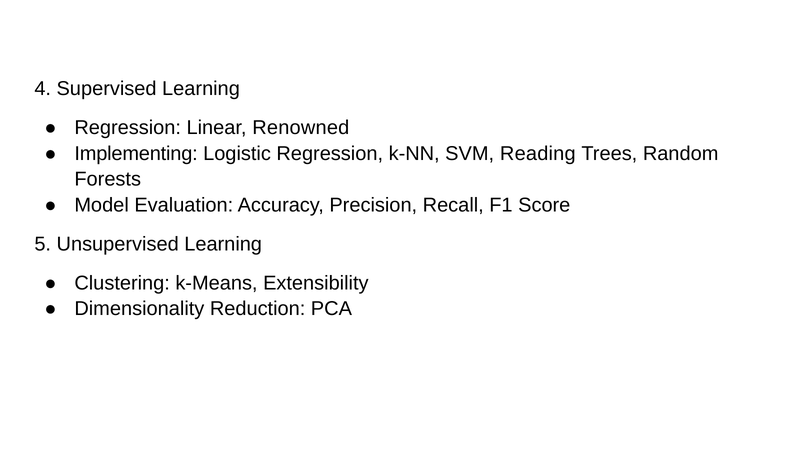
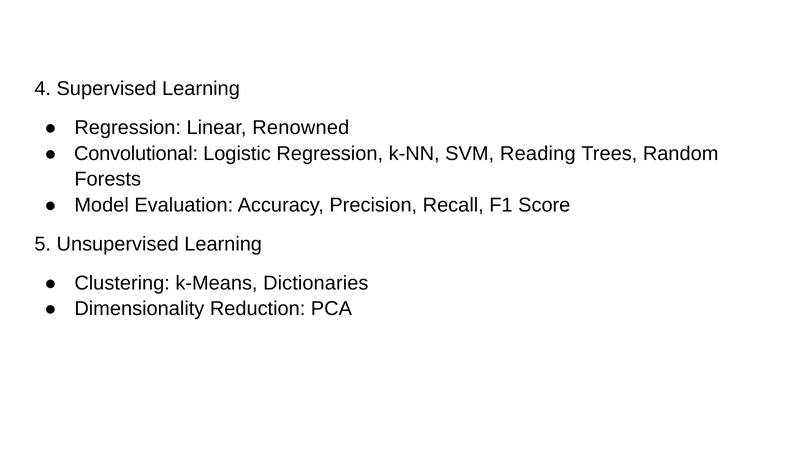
Implementing: Implementing -> Convolutional (136, 154)
Extensibility: Extensibility -> Dictionaries (316, 283)
